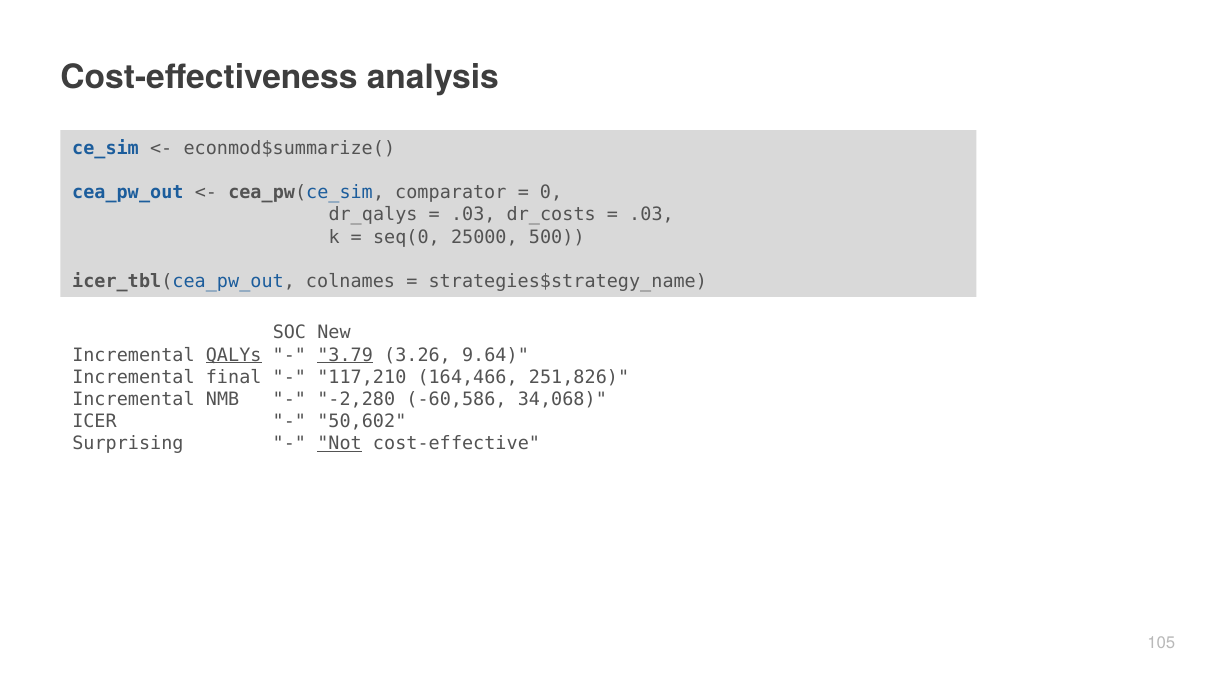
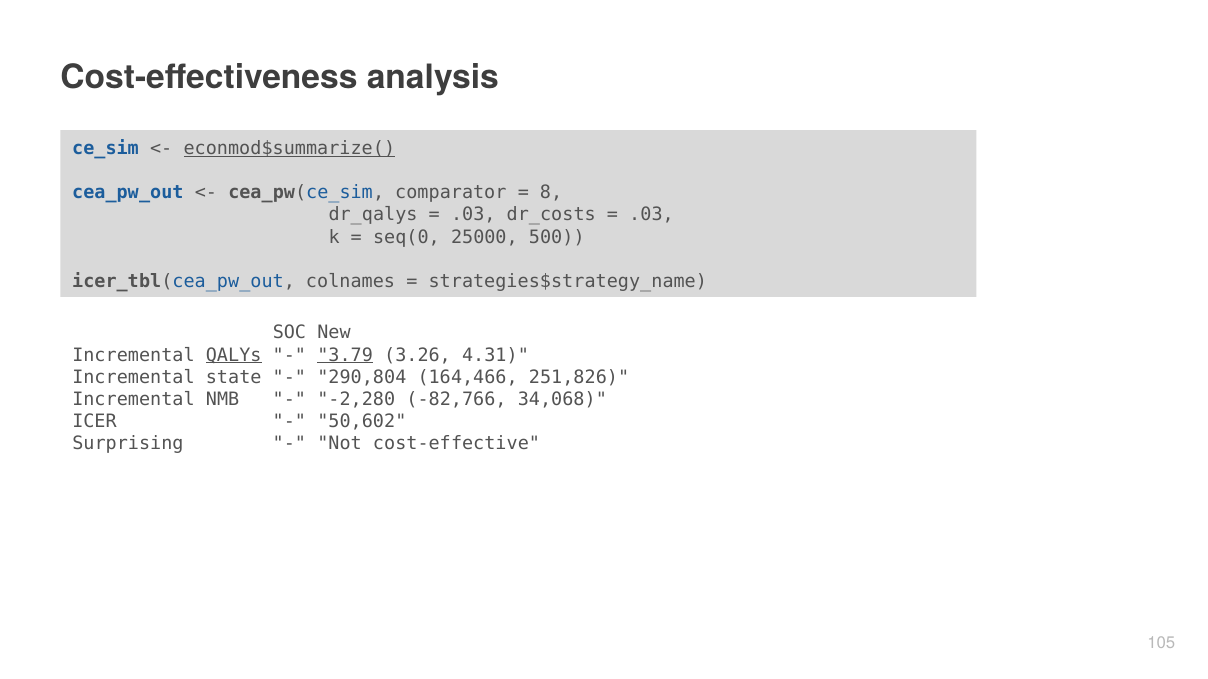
econmod$summarize( underline: none -> present (289, 148)
0: 0 -> 8 (551, 193)
9.64: 9.64 -> 4.31 (495, 355)
final: final -> state (234, 377)
117,210: 117,210 -> 290,804 (362, 377)
-60,586: -60,586 -> -82,766 (456, 400)
Not underline: present -> none (340, 444)
